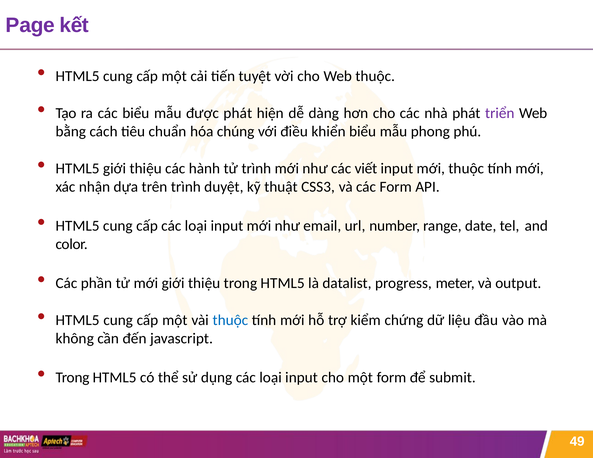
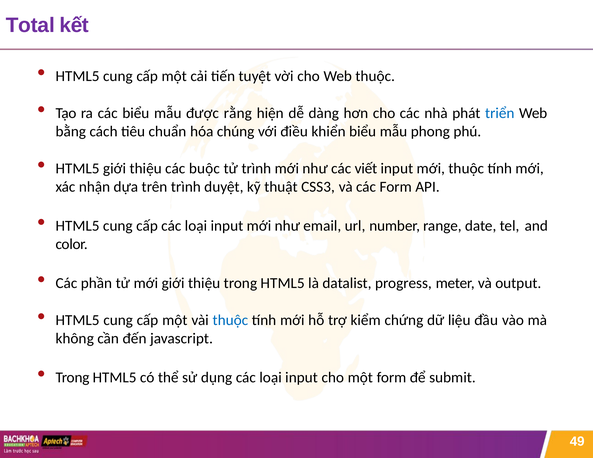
Page: Page -> Total (30, 25)
được phát: phát -> rằng (238, 113)
triển colour: purple -> blue (500, 113)
hành: hành -> buộc (204, 169)
